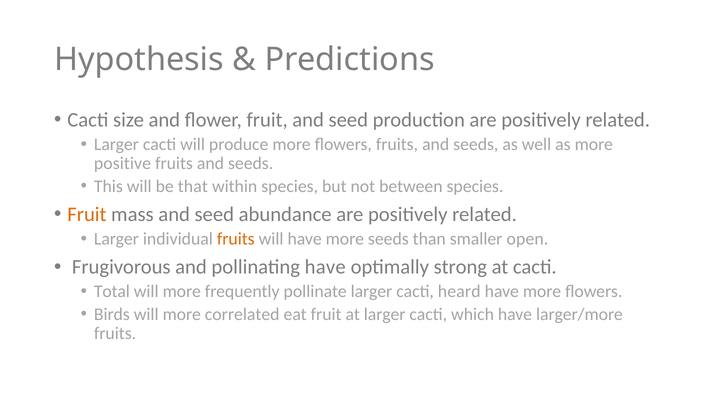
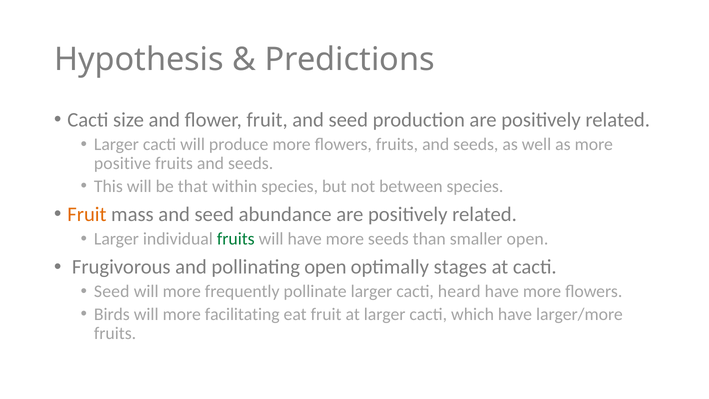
fruits colour: orange -> green (236, 239)
pollinating have: have -> open (325, 267)
strong: strong -> stages (460, 267)
Total: Total -> Seed (112, 291)
correlated: correlated -> facilitating (242, 314)
